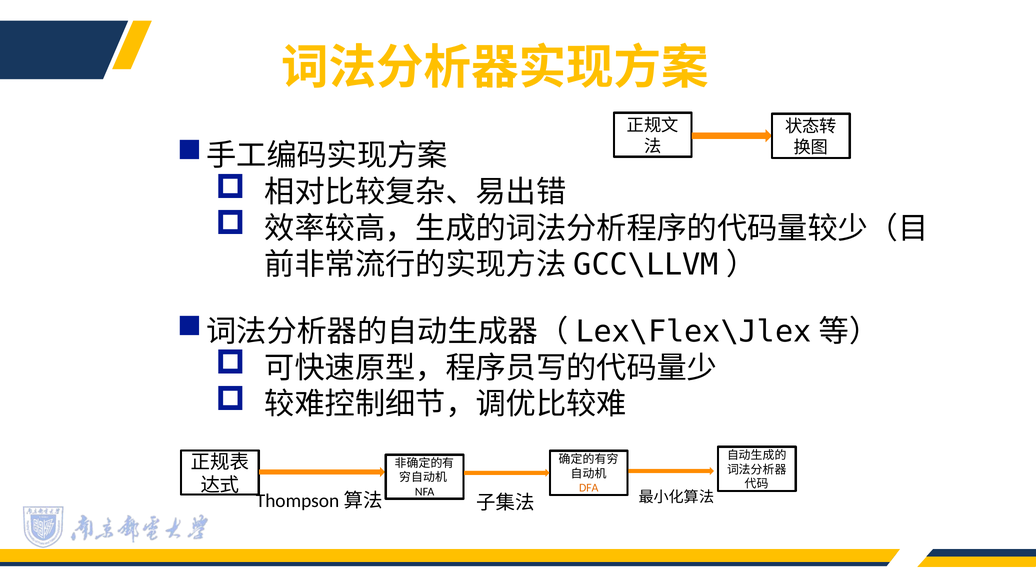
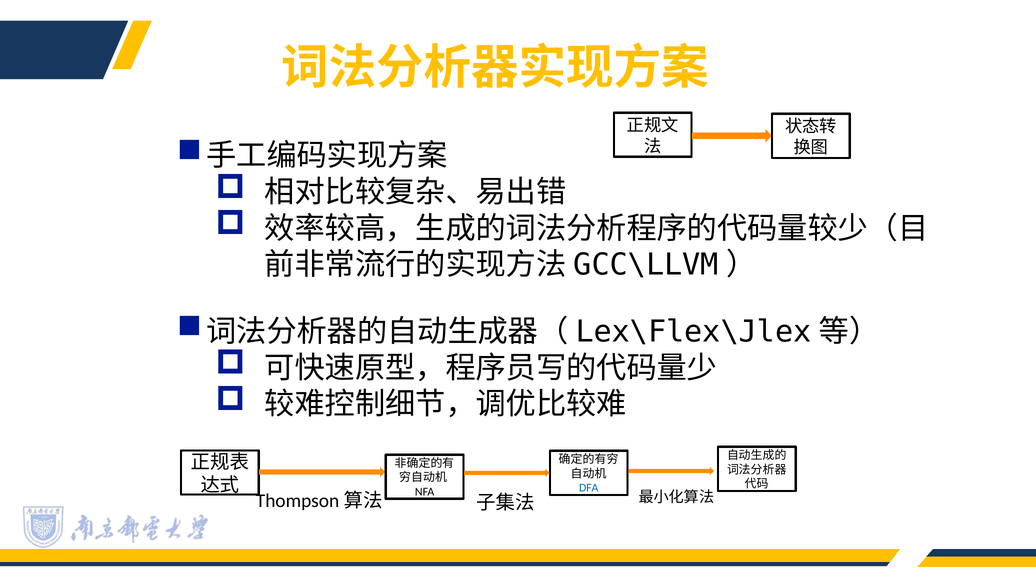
DFA colour: orange -> blue (589, 488)
